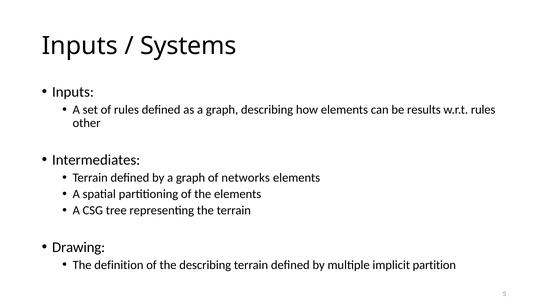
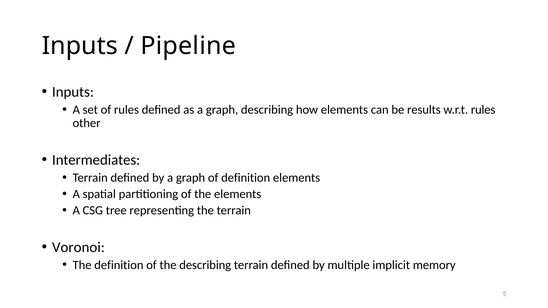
Systems: Systems -> Pipeline (188, 46)
of networks: networks -> definition (246, 178)
Drawing: Drawing -> Voronoi (78, 247)
partition: partition -> memory (434, 265)
